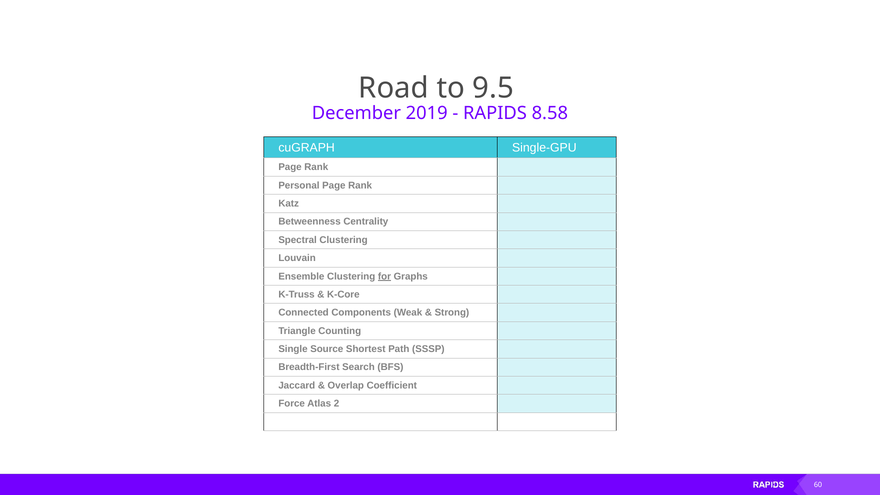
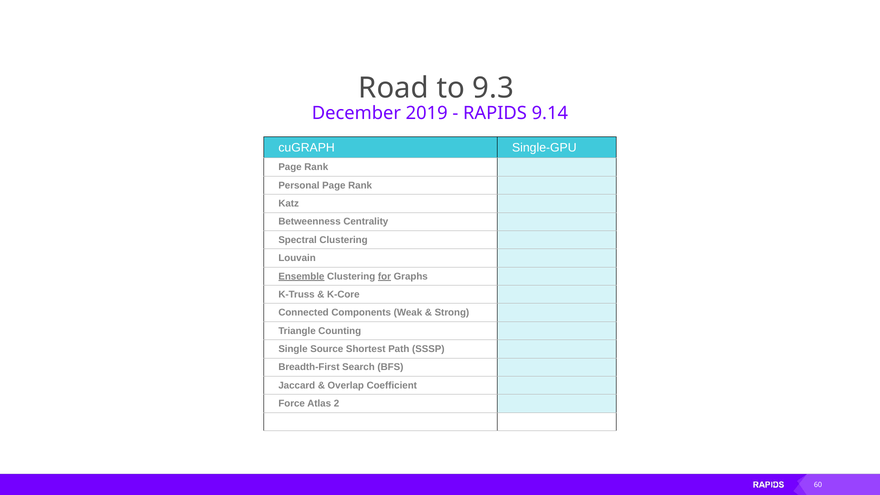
9.5: 9.5 -> 9.3 (493, 88)
8.58: 8.58 -> 9.14 (550, 113)
Ensemble underline: none -> present (301, 276)
